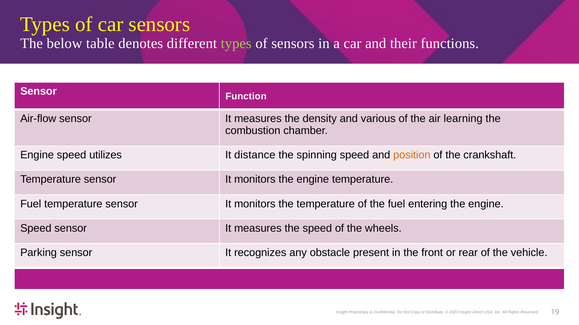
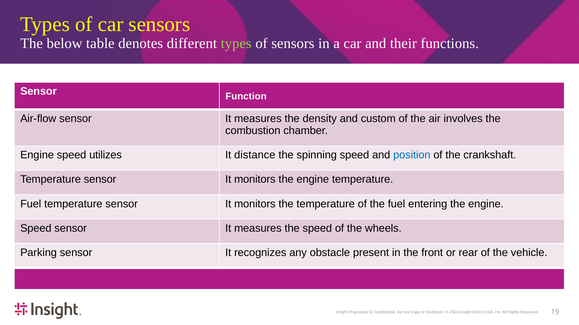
various: various -> custom (378, 119)
learning: learning -> involves (463, 119)
position colour: orange -> blue (412, 155)
